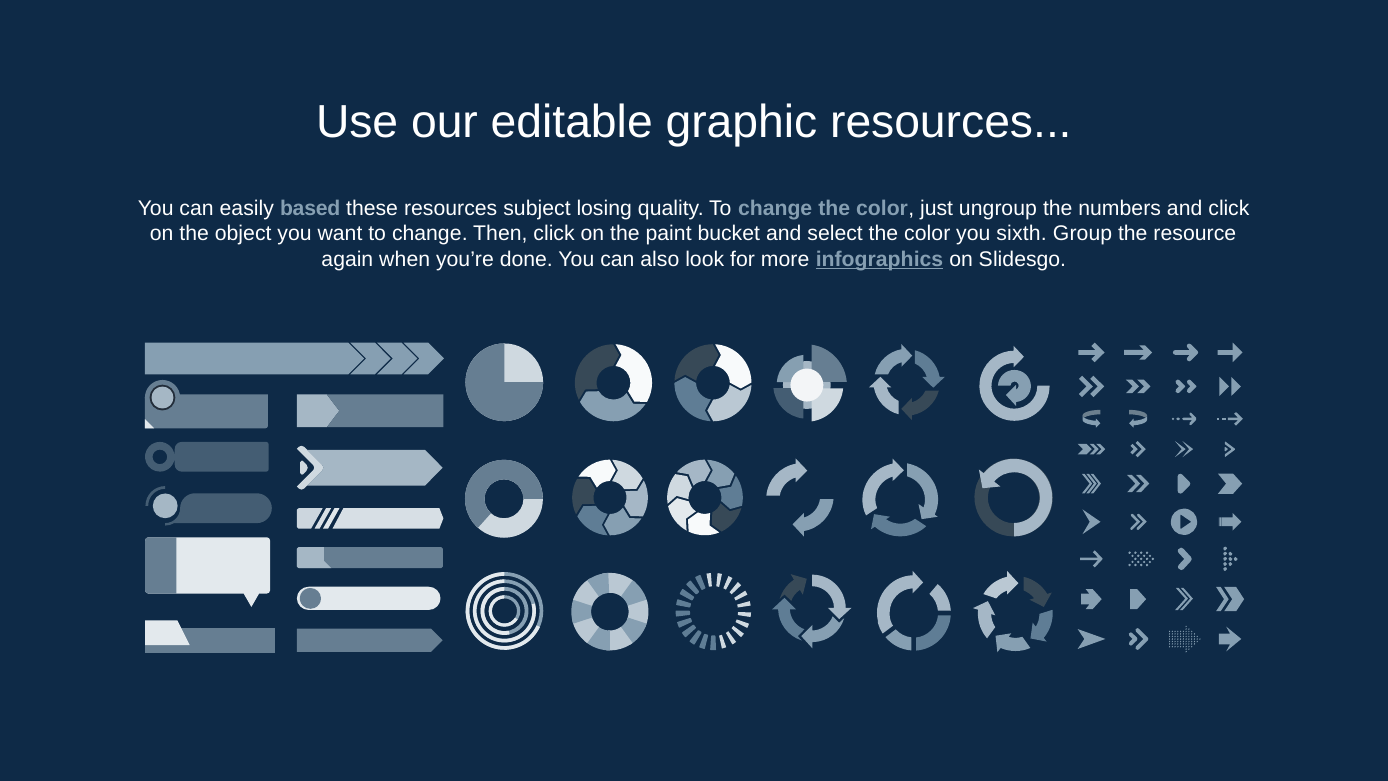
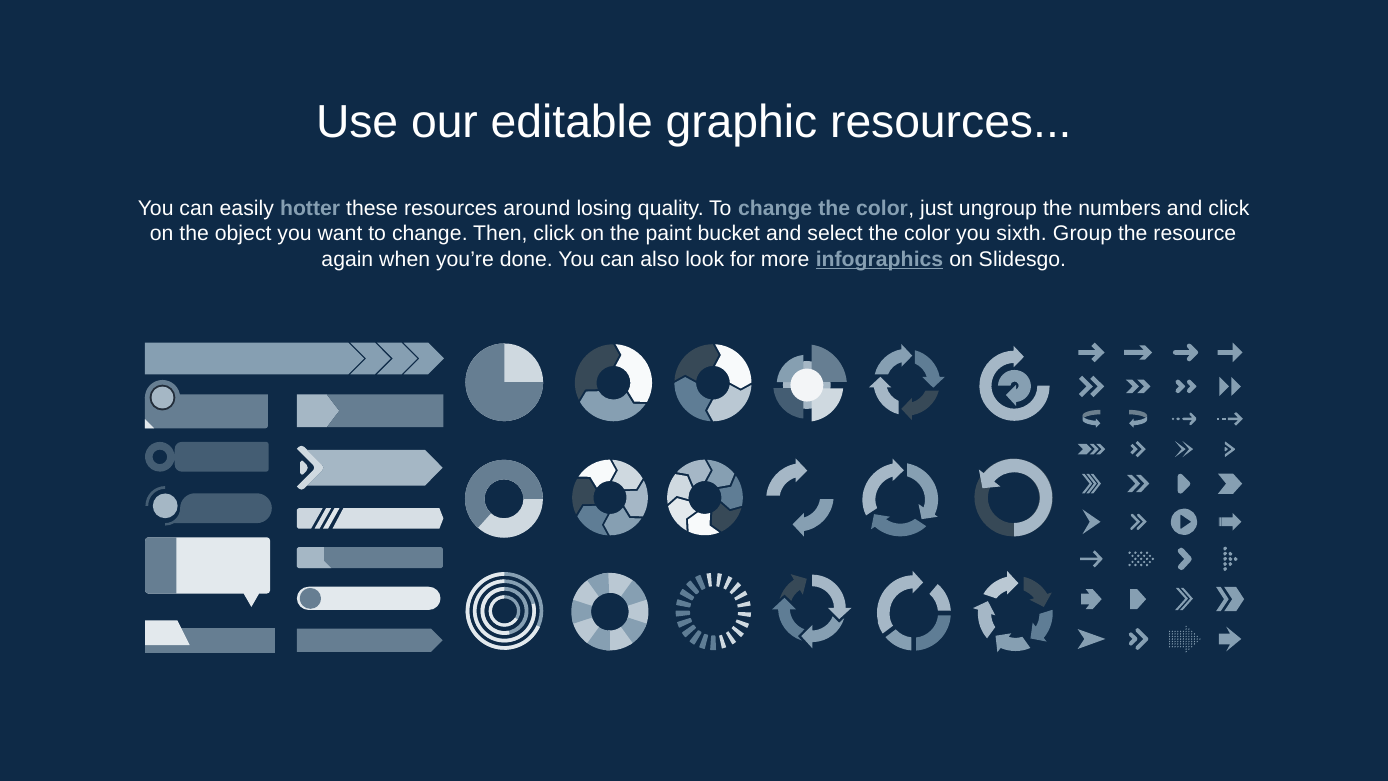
based: based -> hotter (310, 208)
subject: subject -> around (537, 208)
